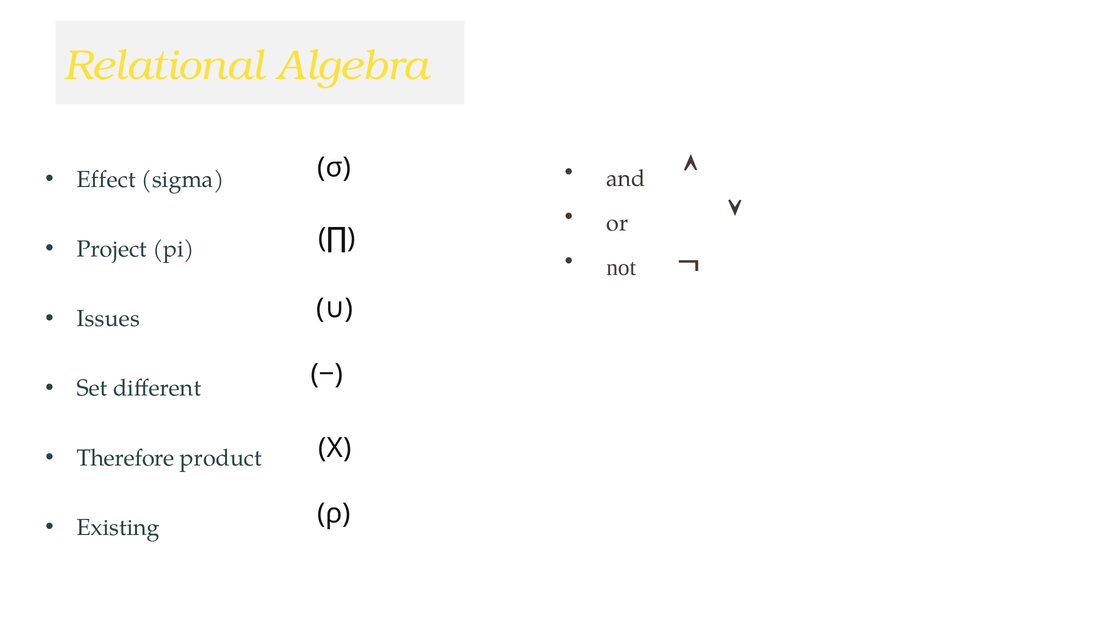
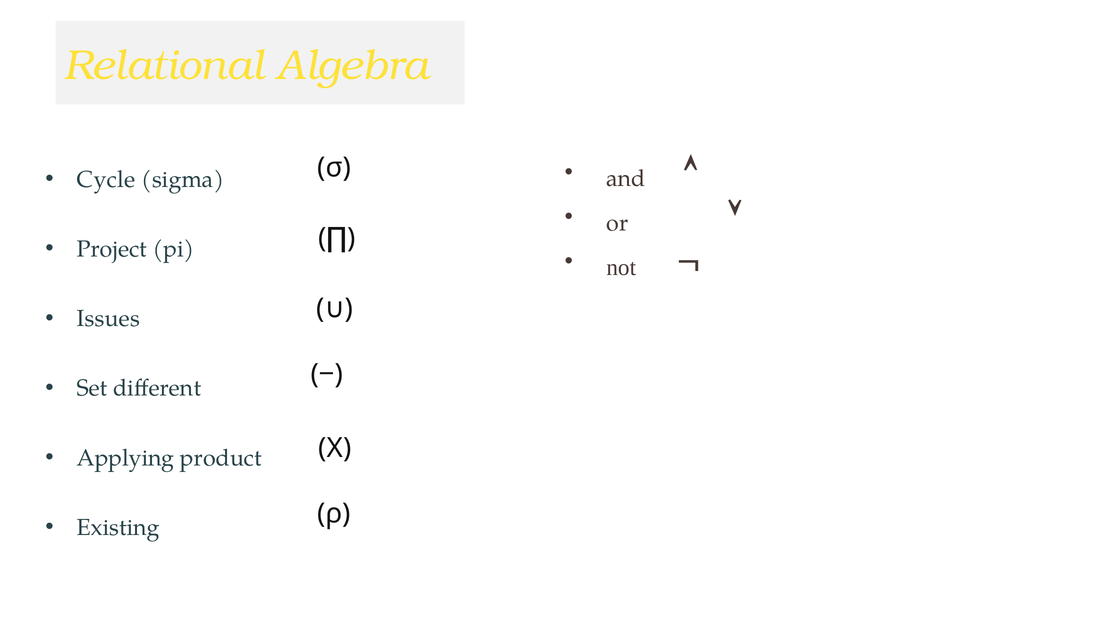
Effect: Effect -> Cycle (106, 180)
Therefore: Therefore -> Applying (126, 458)
